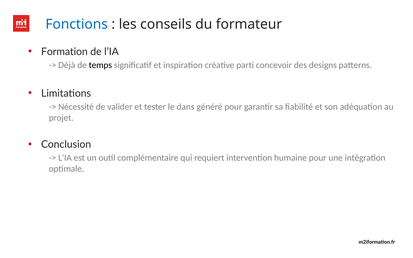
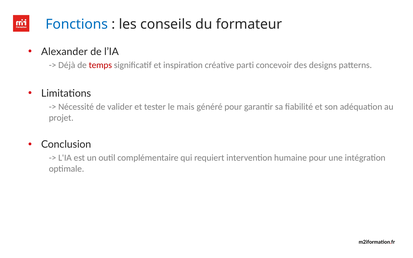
Formation: Formation -> Alexander (64, 52)
temps colour: black -> red (100, 65)
dans: dans -> mais (186, 107)
